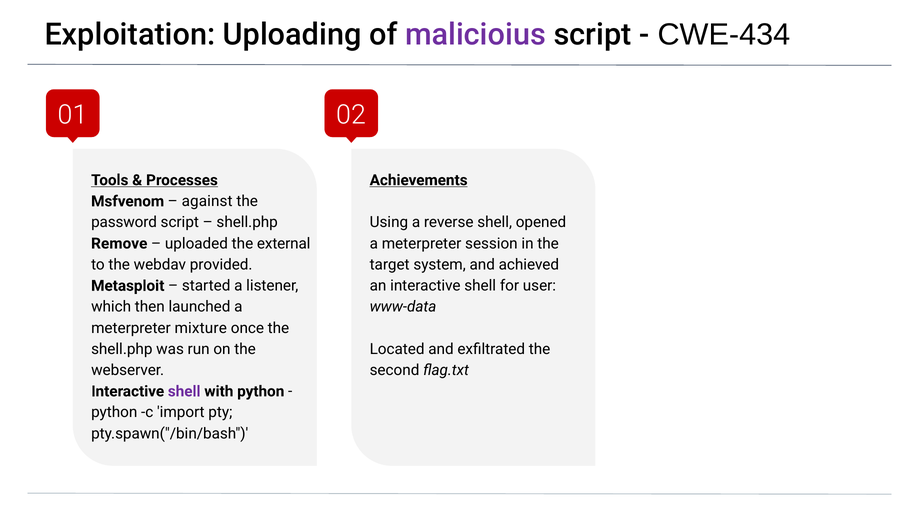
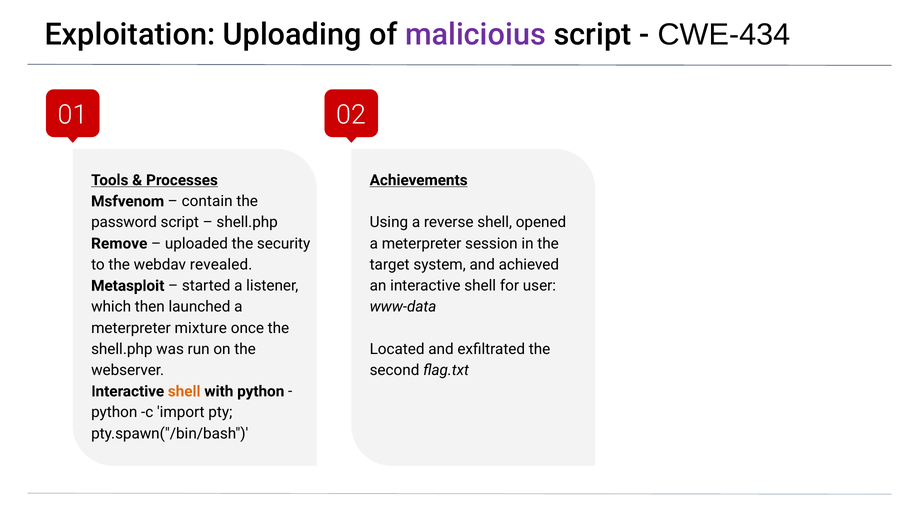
against: against -> contain (207, 201)
external: external -> security (284, 243)
provided: provided -> revealed (221, 265)
shell colour: purple -> orange (184, 391)
